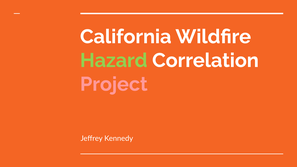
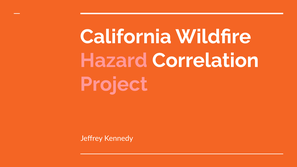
Hazard colour: light green -> pink (114, 60)
